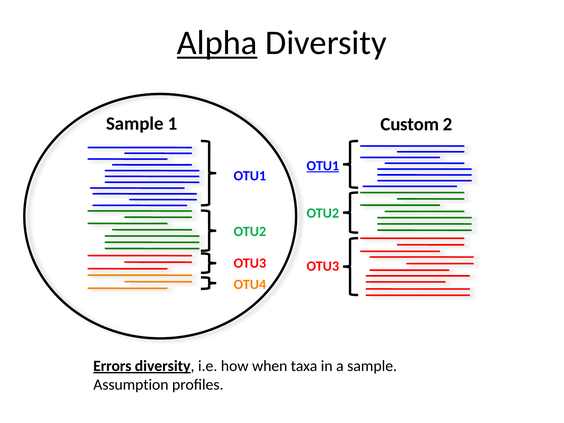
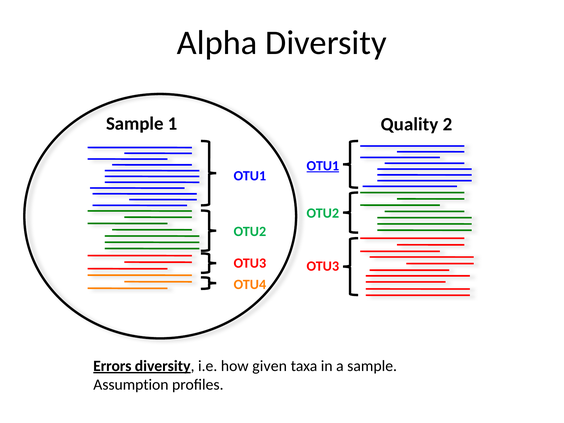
Alpha underline: present -> none (217, 43)
Custom: Custom -> Quality (410, 124)
when: when -> given (270, 366)
